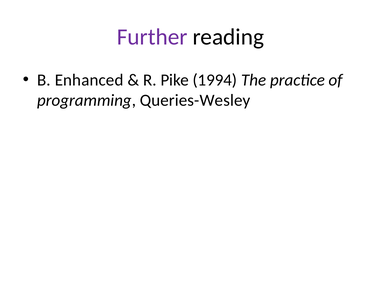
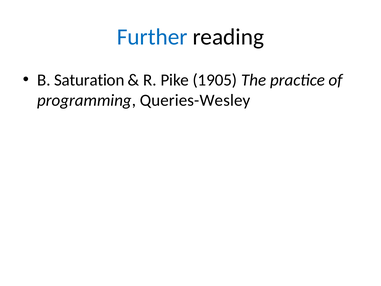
Further colour: purple -> blue (152, 37)
Enhanced: Enhanced -> Saturation (89, 80)
1994: 1994 -> 1905 (215, 80)
